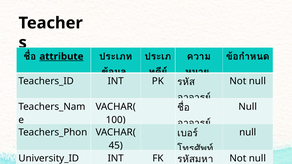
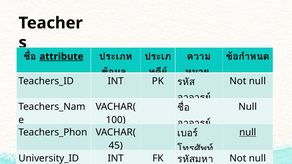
null underline: none -> present (248, 132)
